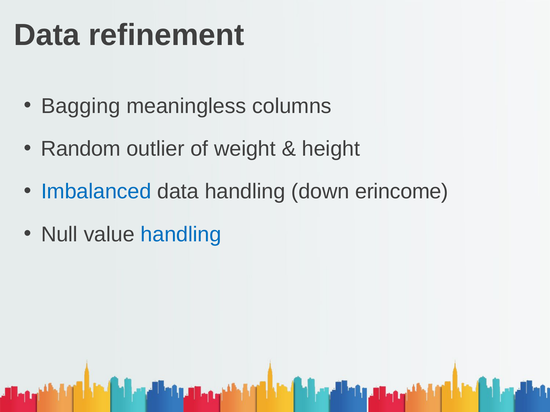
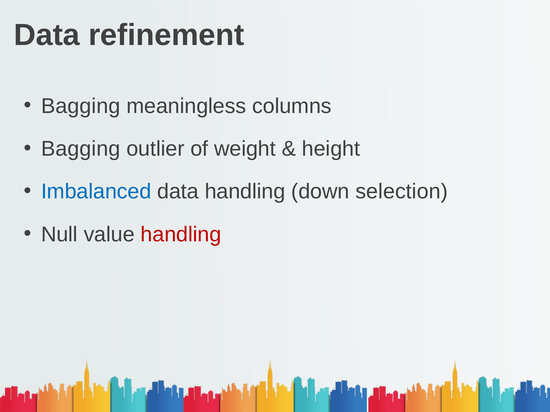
Random: Random -> Bagging (81, 149)
erincome: erincome -> selection (402, 192)
handling colour: blue -> red (181, 235)
